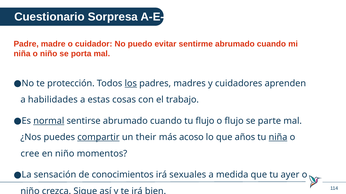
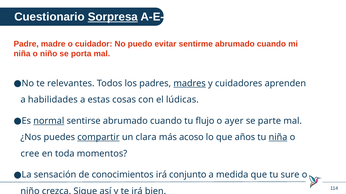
Sorpresa underline: none -> present (113, 17)
protección: protección -> relevantes (71, 84)
los underline: present -> none (131, 84)
madres underline: none -> present (190, 84)
trabajo: trabajo -> lúdicas (182, 100)
o flujo: flujo -> ayer (234, 121)
their: their -> clara (146, 138)
en niño: niño -> toda (65, 154)
sexuales: sexuales -> conjunto (188, 175)
ayer: ayer -> sure (290, 175)
